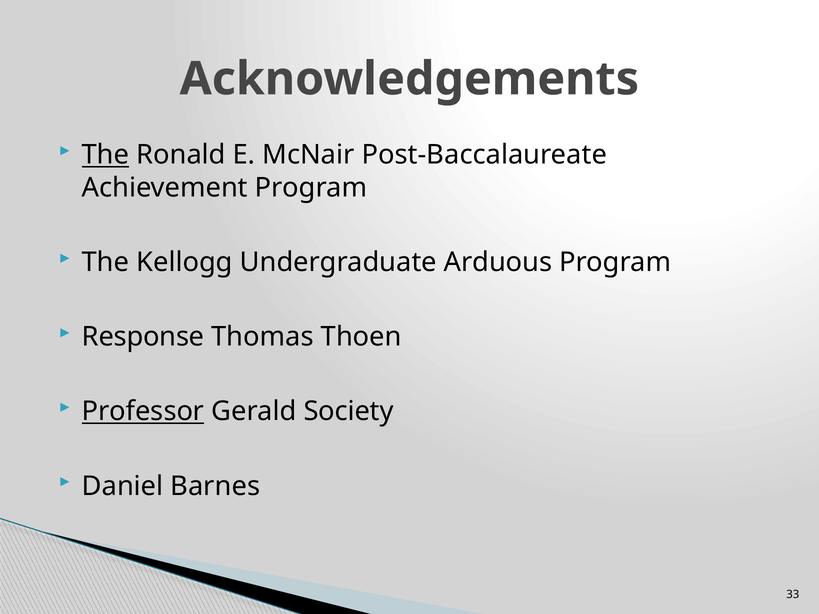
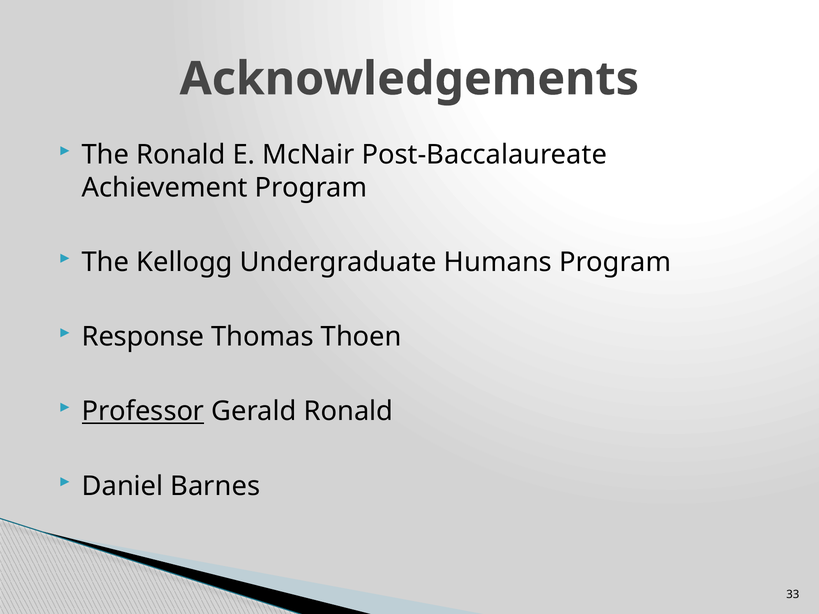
The underline: present -> none (105, 155)
Arduous: Arduous -> Humans (498, 262)
Gerald Society: Society -> Ronald (348, 412)
